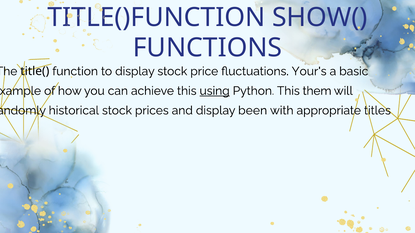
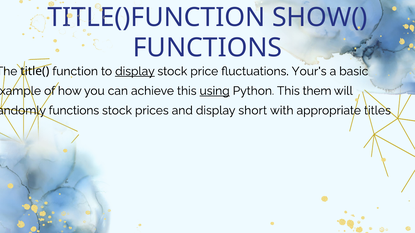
display underline: none -> present (135, 71)
historical: historical -> functions (74, 111)
been: been -> short (253, 111)
